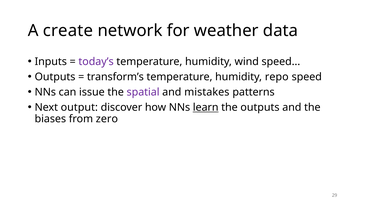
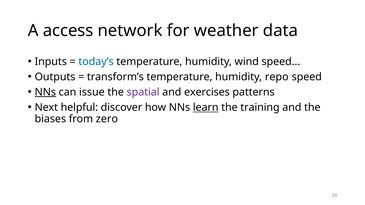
create: create -> access (68, 31)
today’s colour: purple -> blue (96, 62)
NNs underline: none -> present (45, 92)
mistakes: mistakes -> exercises (207, 92)
output: output -> helpful (79, 108)
the outputs: outputs -> training (260, 108)
